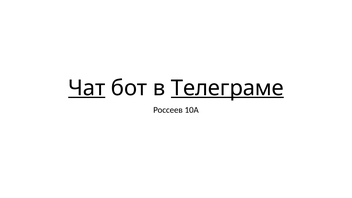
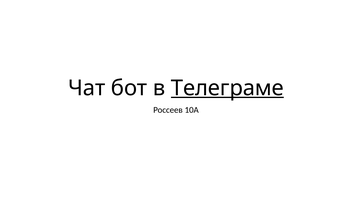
Чат underline: present -> none (87, 88)
